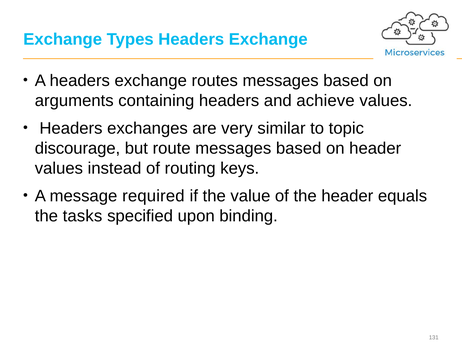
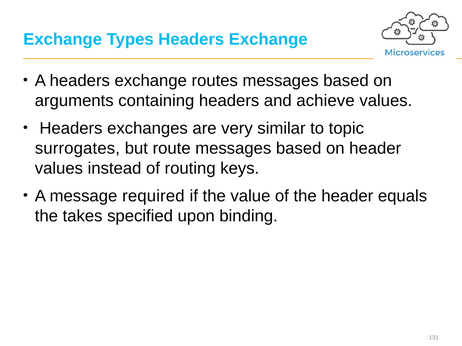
discourage: discourage -> surrogates (77, 149)
tasks: tasks -> takes (83, 216)
